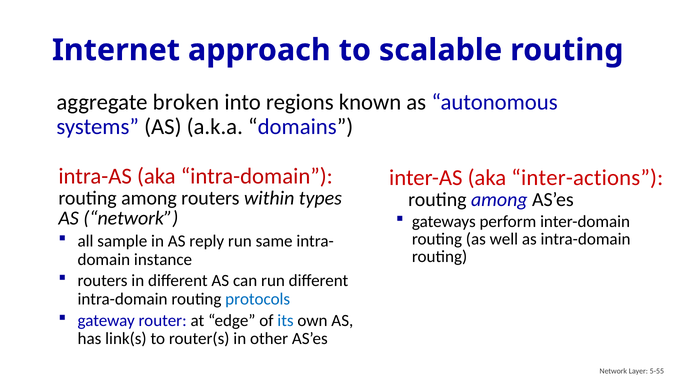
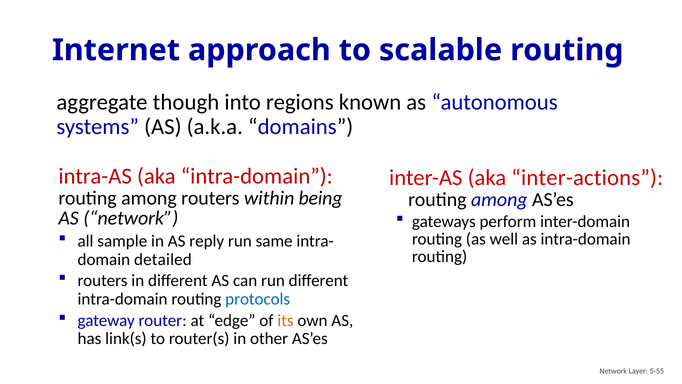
broken: broken -> though (186, 102)
types: types -> being (321, 198)
instance: instance -> detailed (163, 259)
its colour: blue -> orange (286, 320)
